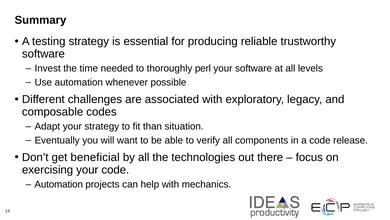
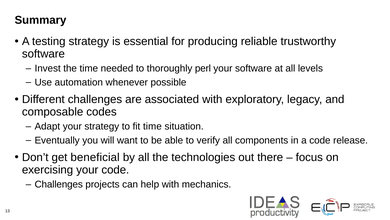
fit than: than -> time (152, 126)
Automation: Automation -> Challenges (59, 184)
